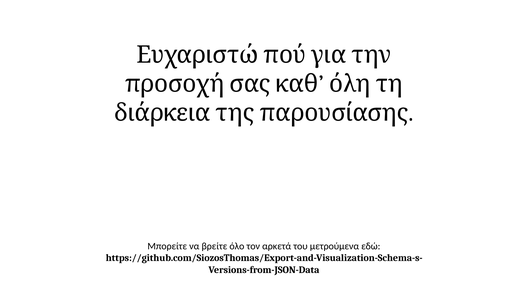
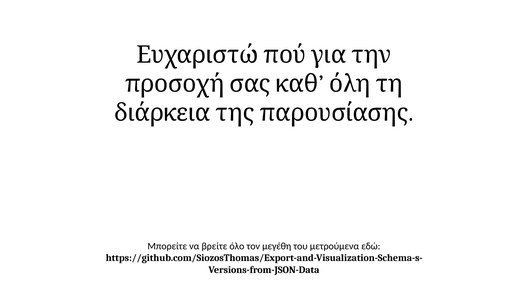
αρκετά: αρκετά -> μεγέθη (277, 246)
